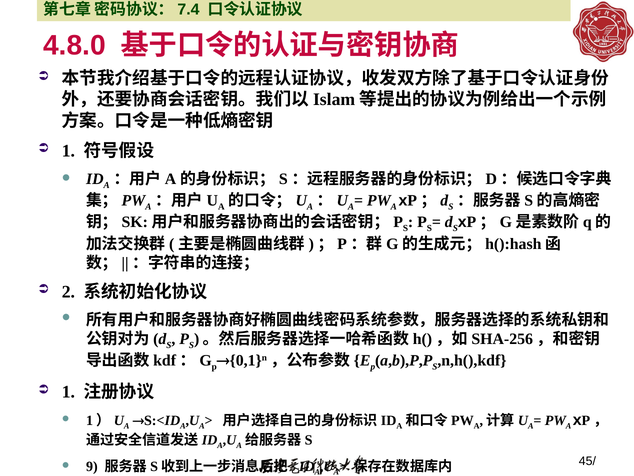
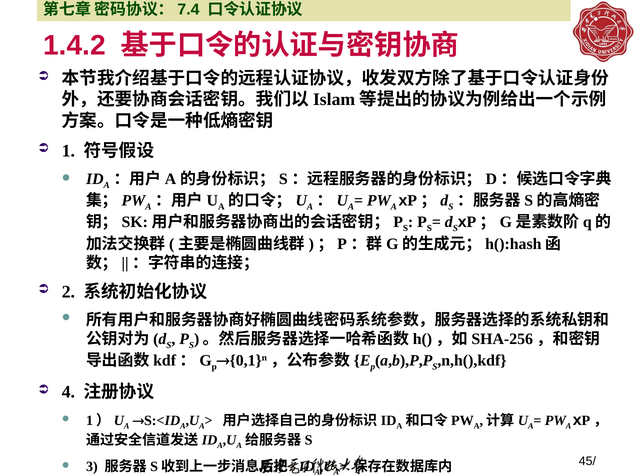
4.8.0: 4.8.0 -> 1.4.2 (75, 45)
1: 1 -> 4 (68, 392)
9: 9 -> 3 (92, 466)
